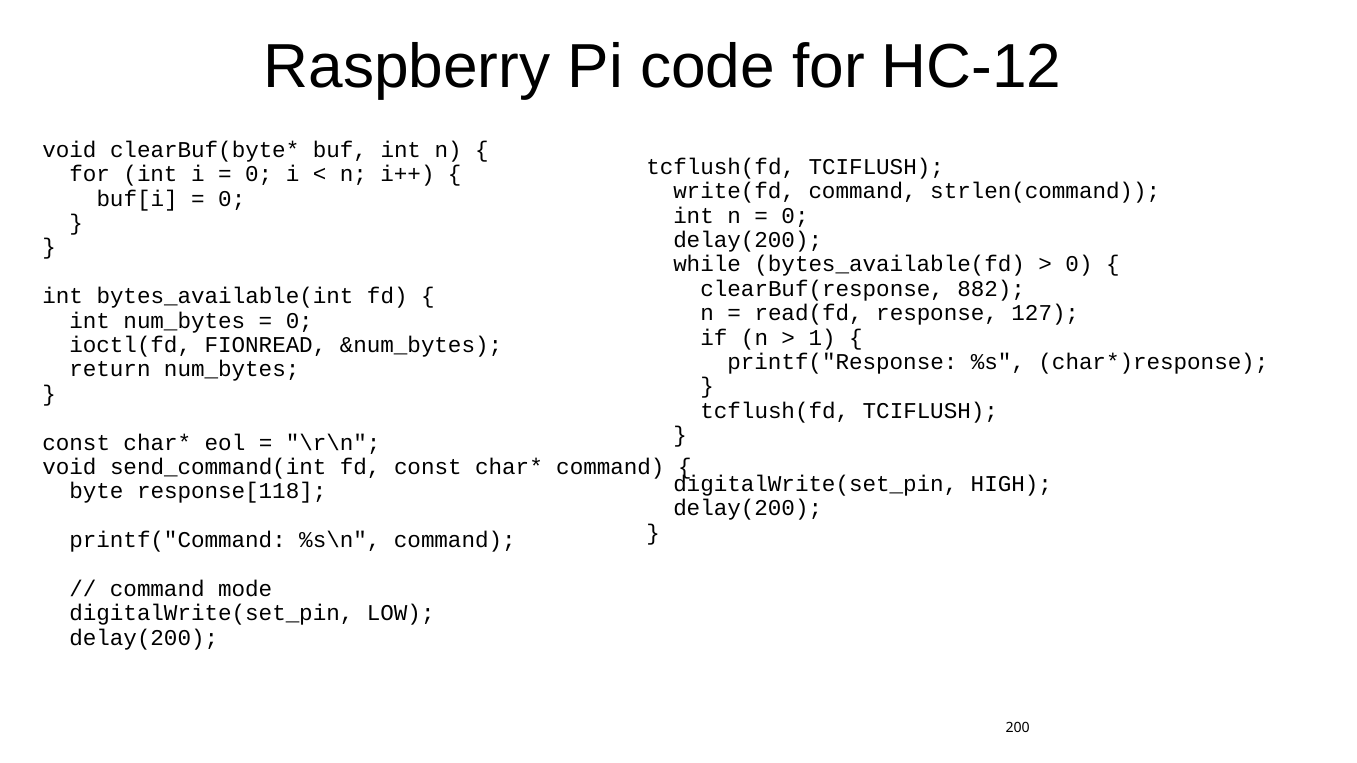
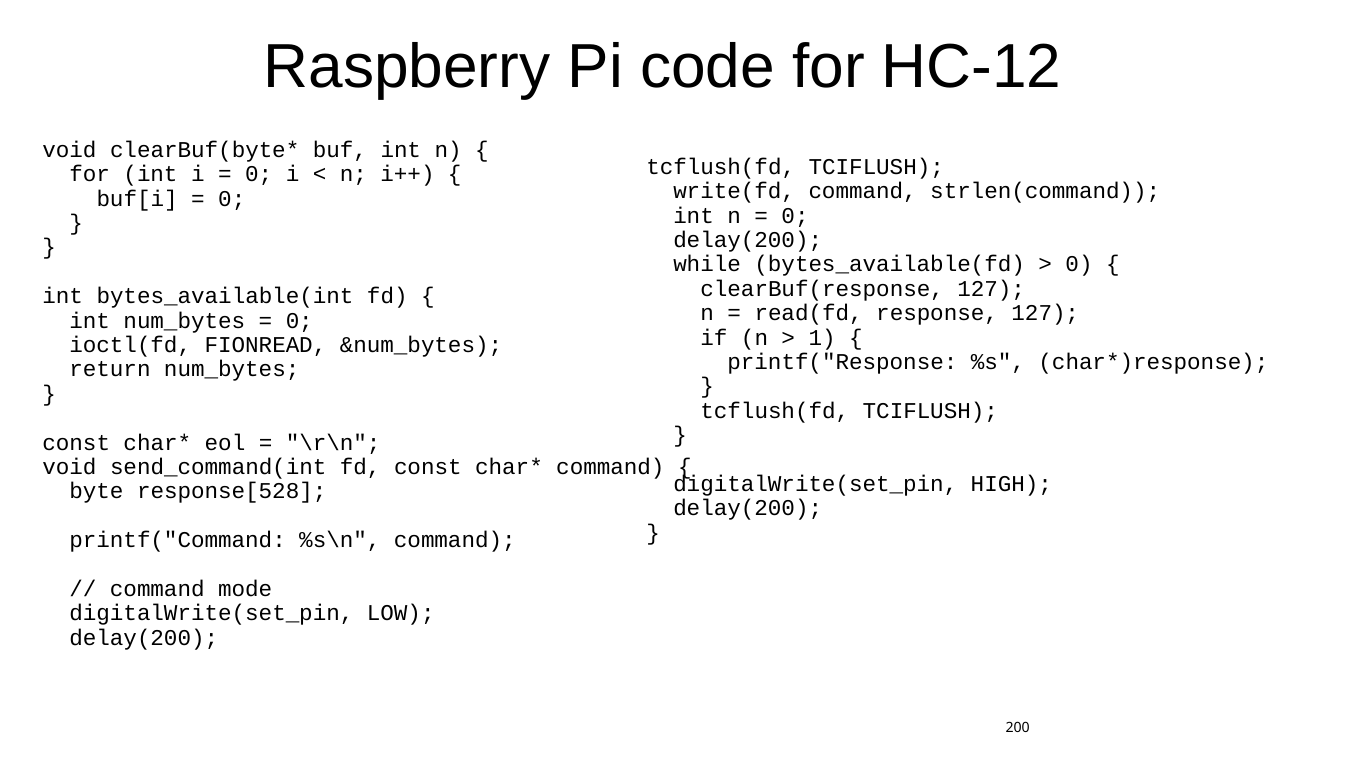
clearBuf(response 882: 882 -> 127 (991, 289)
response[118: response[118 -> response[528 (232, 492)
